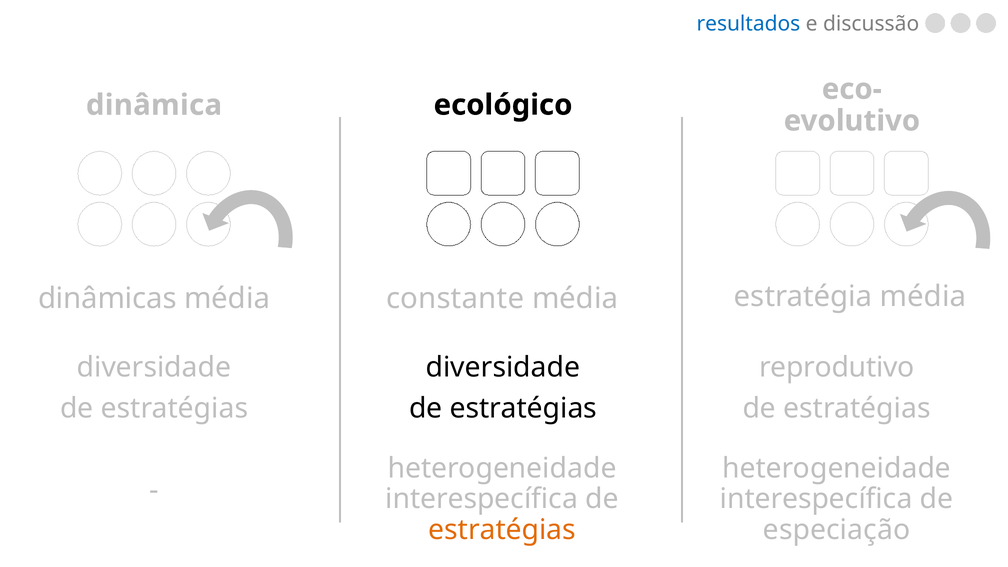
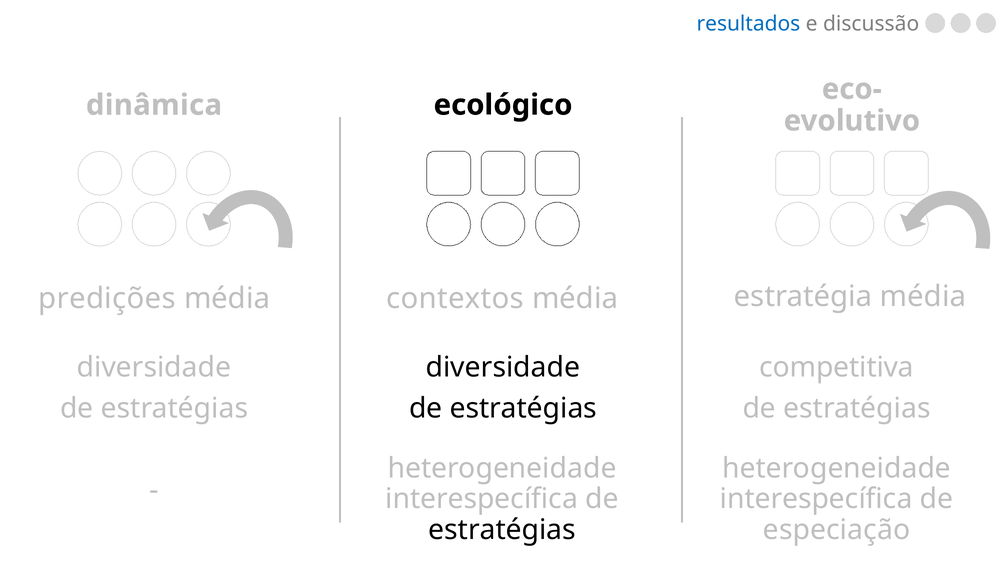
dinâmicas: dinâmicas -> predições (107, 298)
constante: constante -> contextos (455, 298)
reprodutivo: reprodutivo -> competitiva (837, 367)
estratégias colour: orange -> black (502, 530)
